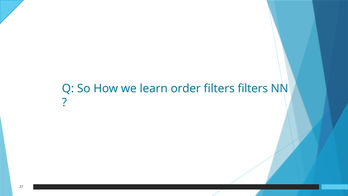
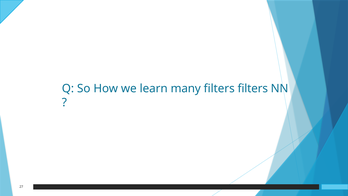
order: order -> many (186, 88)
